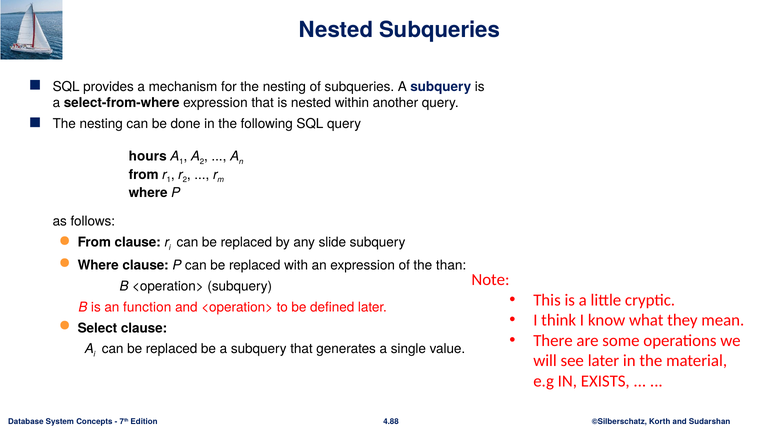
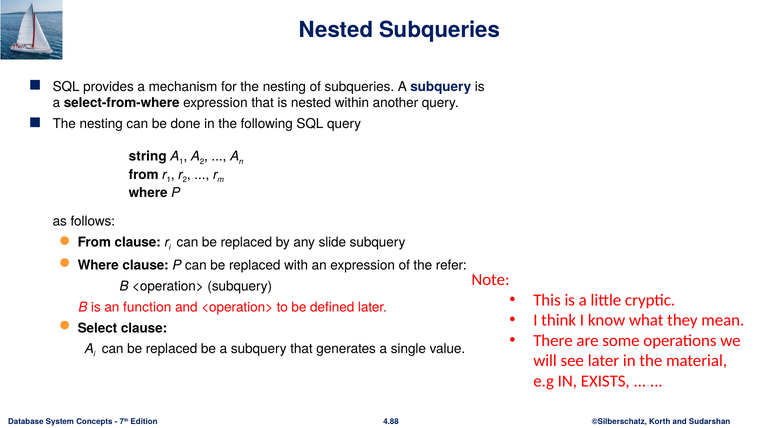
hours: hours -> string (148, 156)
than: than -> refer (451, 265)
